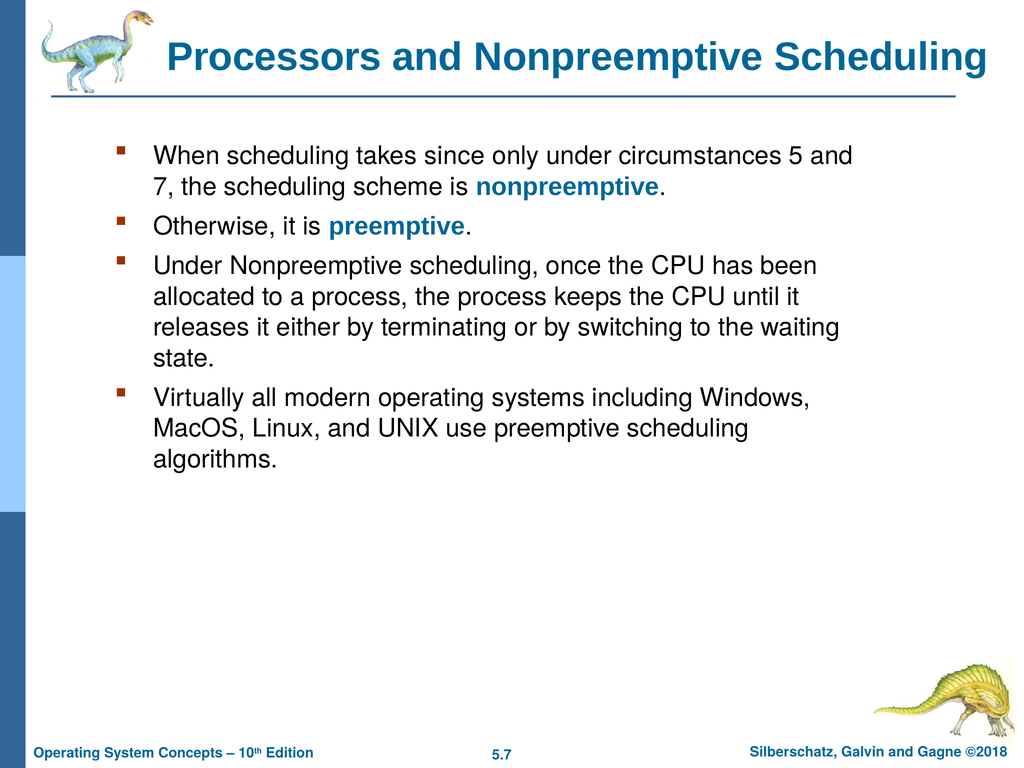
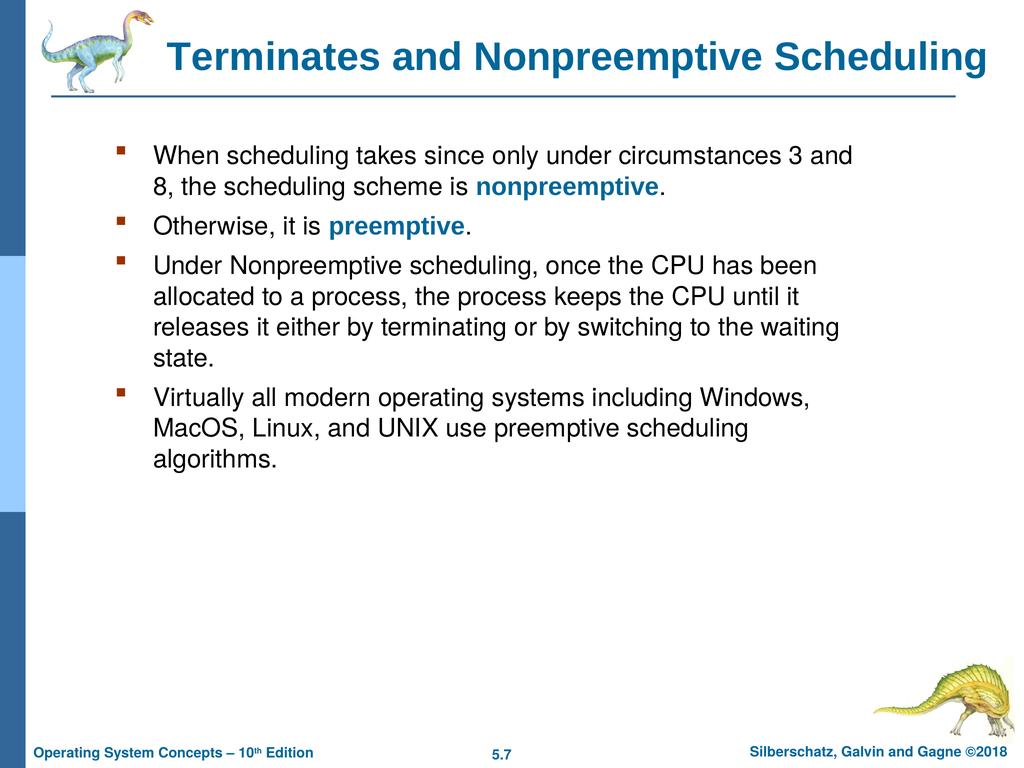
Processors: Processors -> Terminates (274, 57)
5: 5 -> 3 (796, 156)
7: 7 -> 8 (164, 187)
